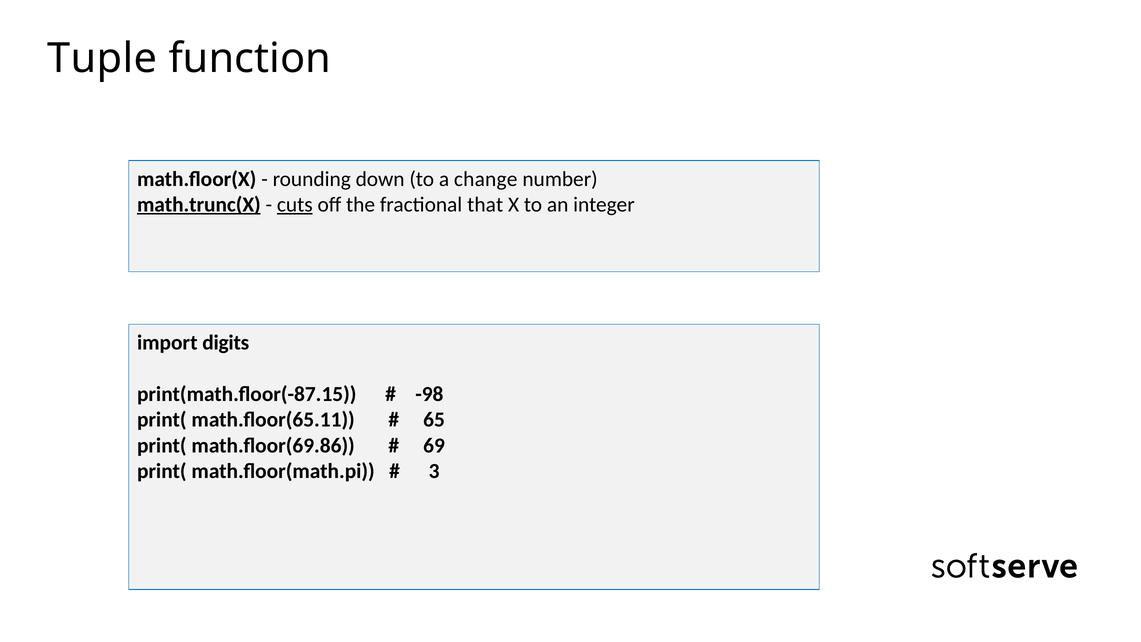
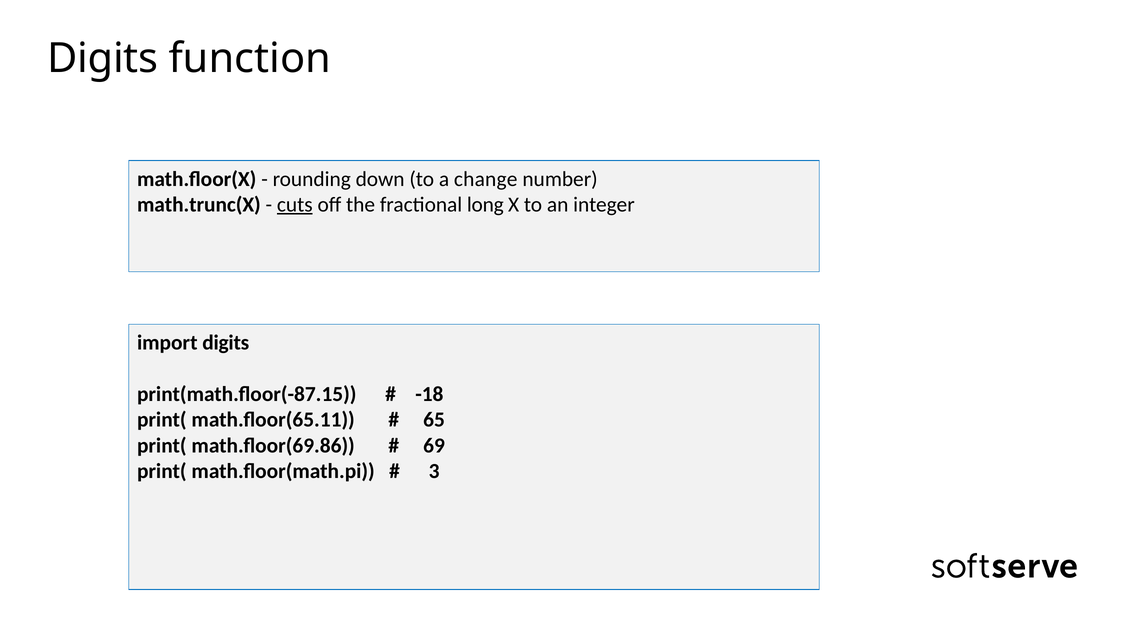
Tuple: Tuple -> Digits (103, 59)
math.trunc(X underline: present -> none (199, 205)
that: that -> long (485, 205)
-98: -98 -> -18 (429, 394)
